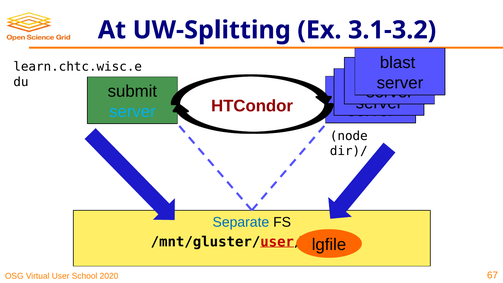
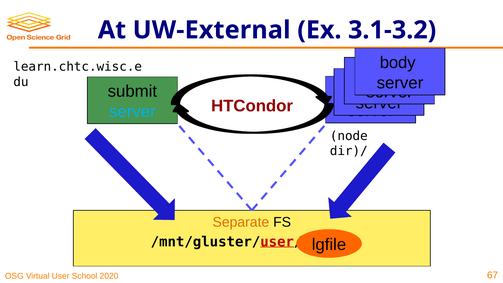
UW-Splitting: UW-Splitting -> UW-External (212, 30)
blast: blast -> body (398, 63)
Separate colour: blue -> orange (241, 222)
